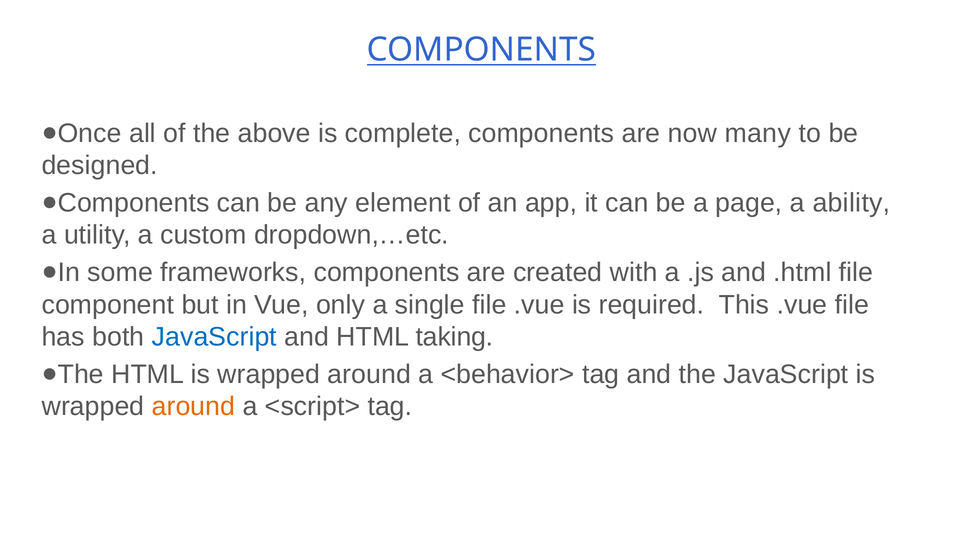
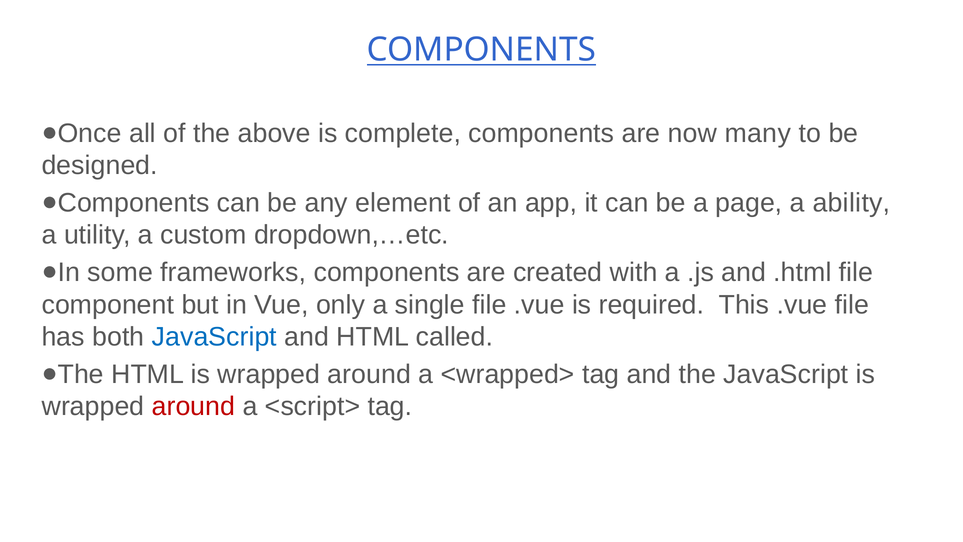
taking: taking -> called (454, 337)
<behavior>: <behavior> -> <wrapped> (508, 374)
around colour: orange -> red (193, 406)
